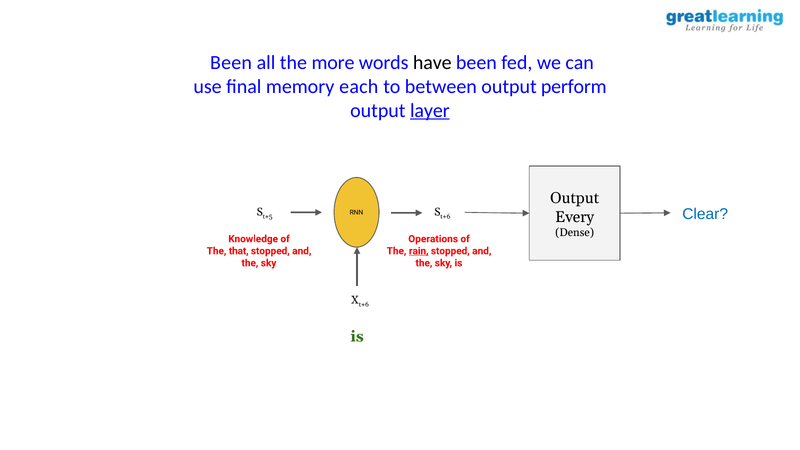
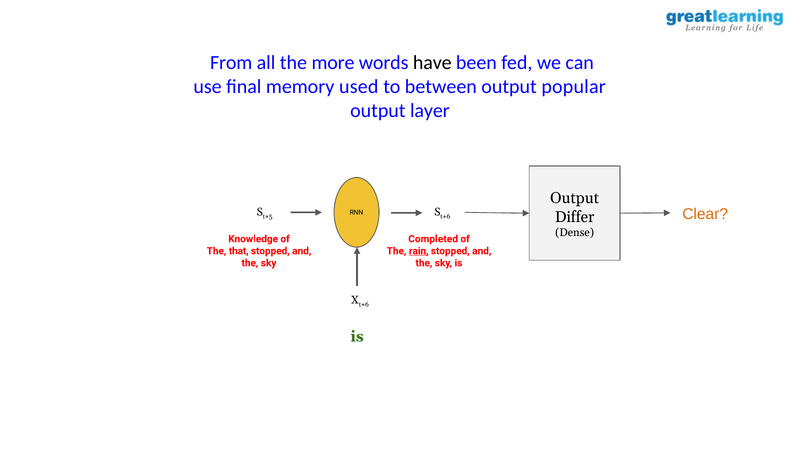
Been: Been -> From (231, 62)
each: each -> used (359, 86)
perform: perform -> popular (574, 86)
layer underline: present -> none (430, 110)
Clear colour: blue -> orange (705, 214)
Every: Every -> Differ (575, 217)
Operations: Operations -> Completed (433, 239)
